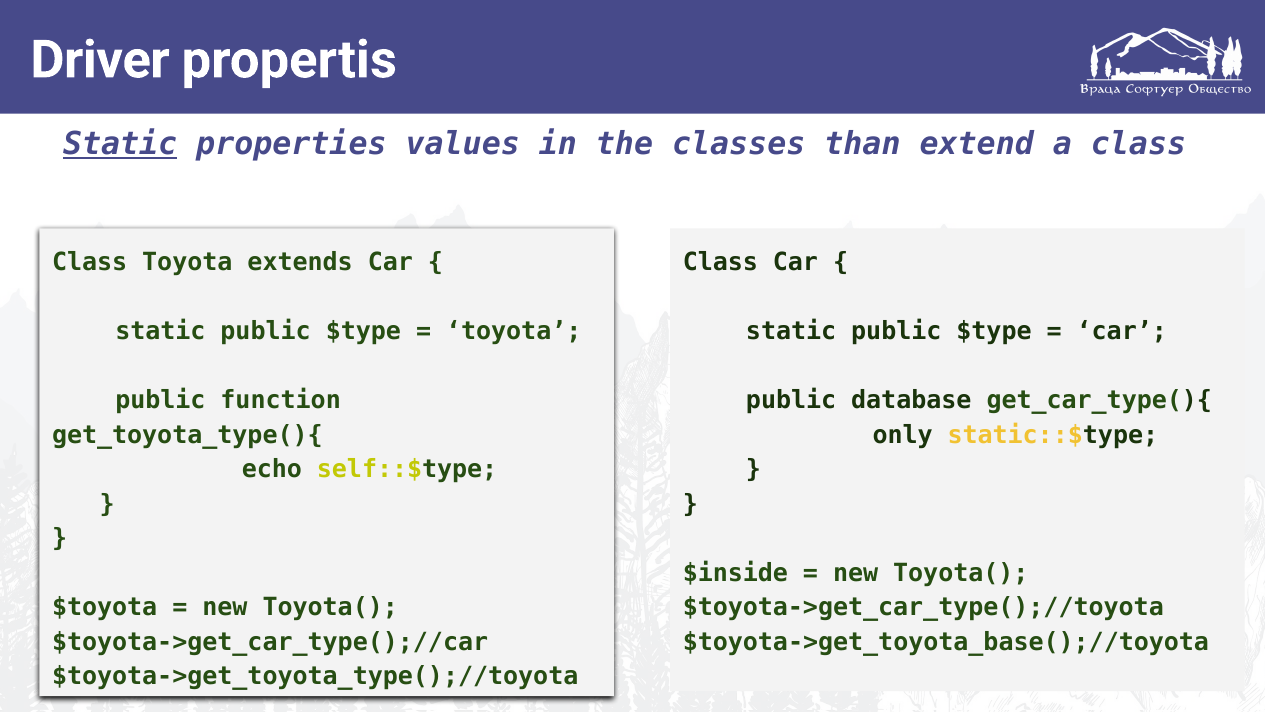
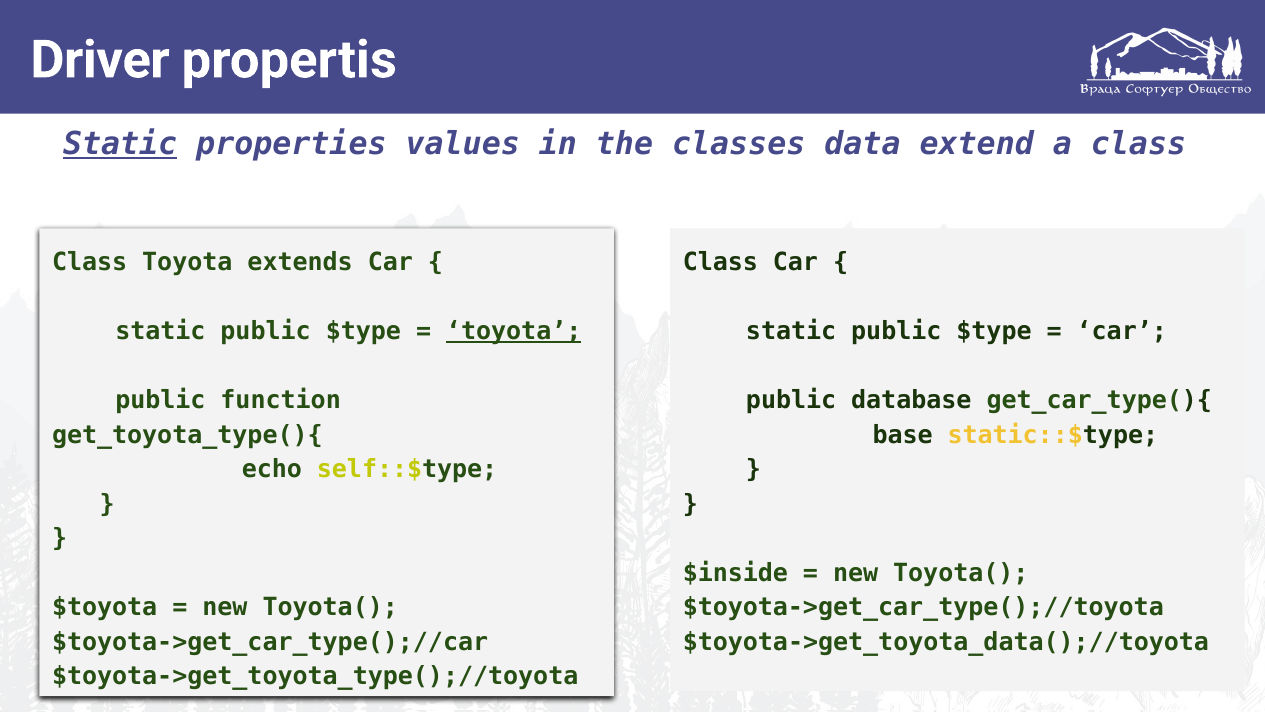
than: than -> data (863, 144)
toyota underline: none -> present (514, 331)
only: only -> base (903, 435)
$toyota->get_toyota_base();//toyota: $toyota->get_toyota_base();//toyota -> $toyota->get_toyota_data();//toyota (946, 642)
